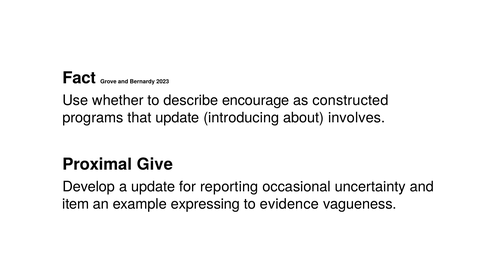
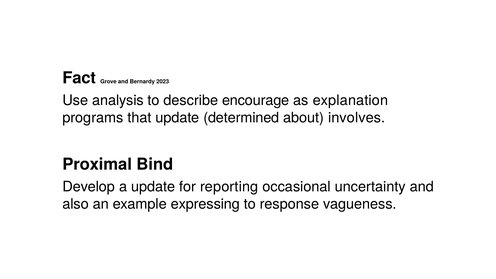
whether: whether -> analysis (118, 100)
constructed: constructed -> explanation (350, 100)
introducing: introducing -> determined (241, 118)
Give: Give -> Bind (155, 164)
item: item -> also (76, 204)
evidence: evidence -> response (289, 204)
